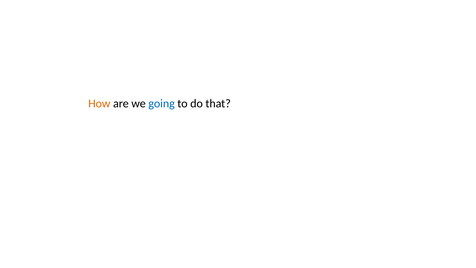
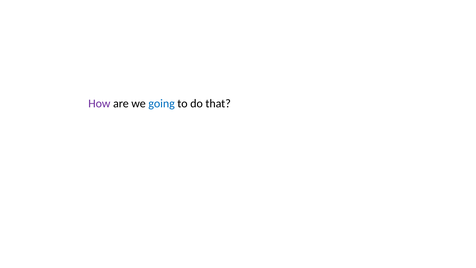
How colour: orange -> purple (99, 104)
